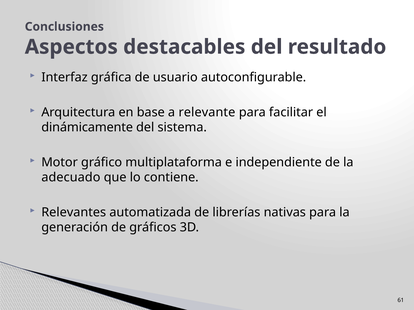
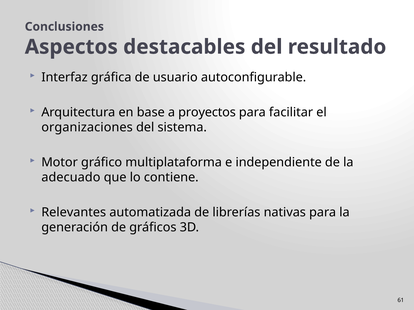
relevante: relevante -> proyectos (207, 112)
dinámicamente: dinámicamente -> organizaciones (87, 128)
